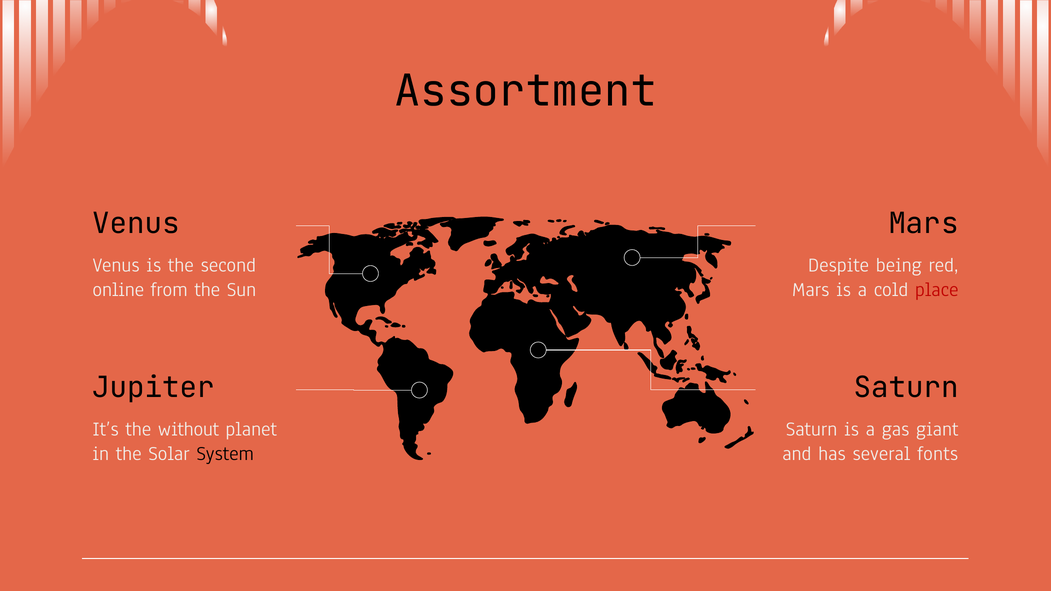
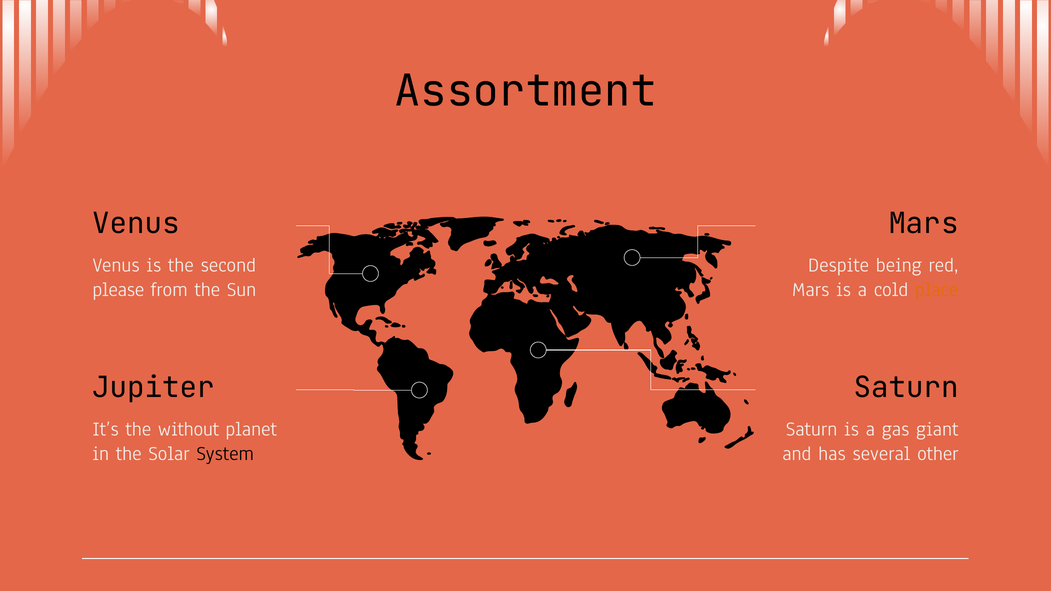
online: online -> please (118, 289)
place colour: red -> orange (937, 289)
fonts: fonts -> other (938, 454)
